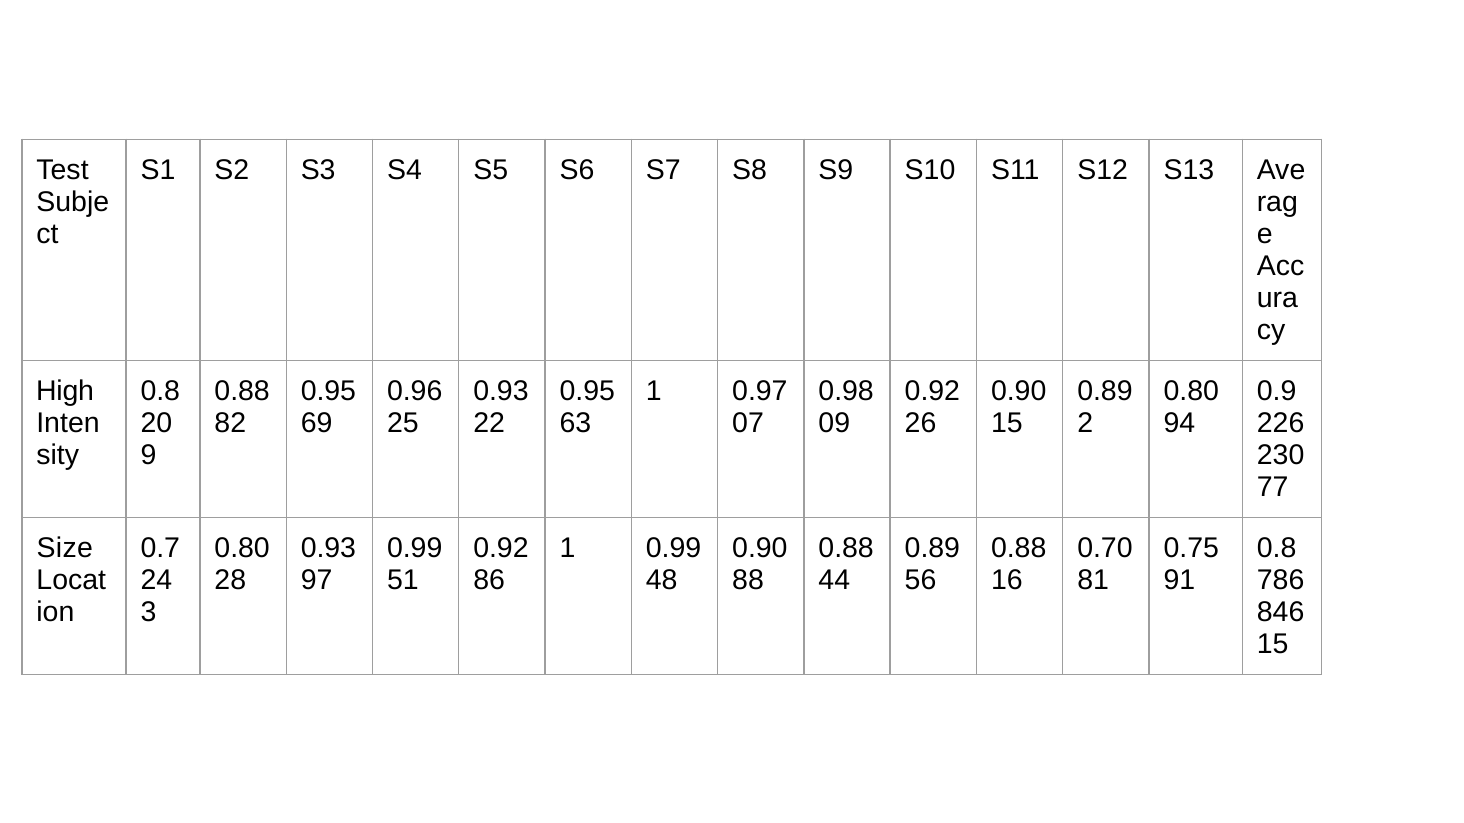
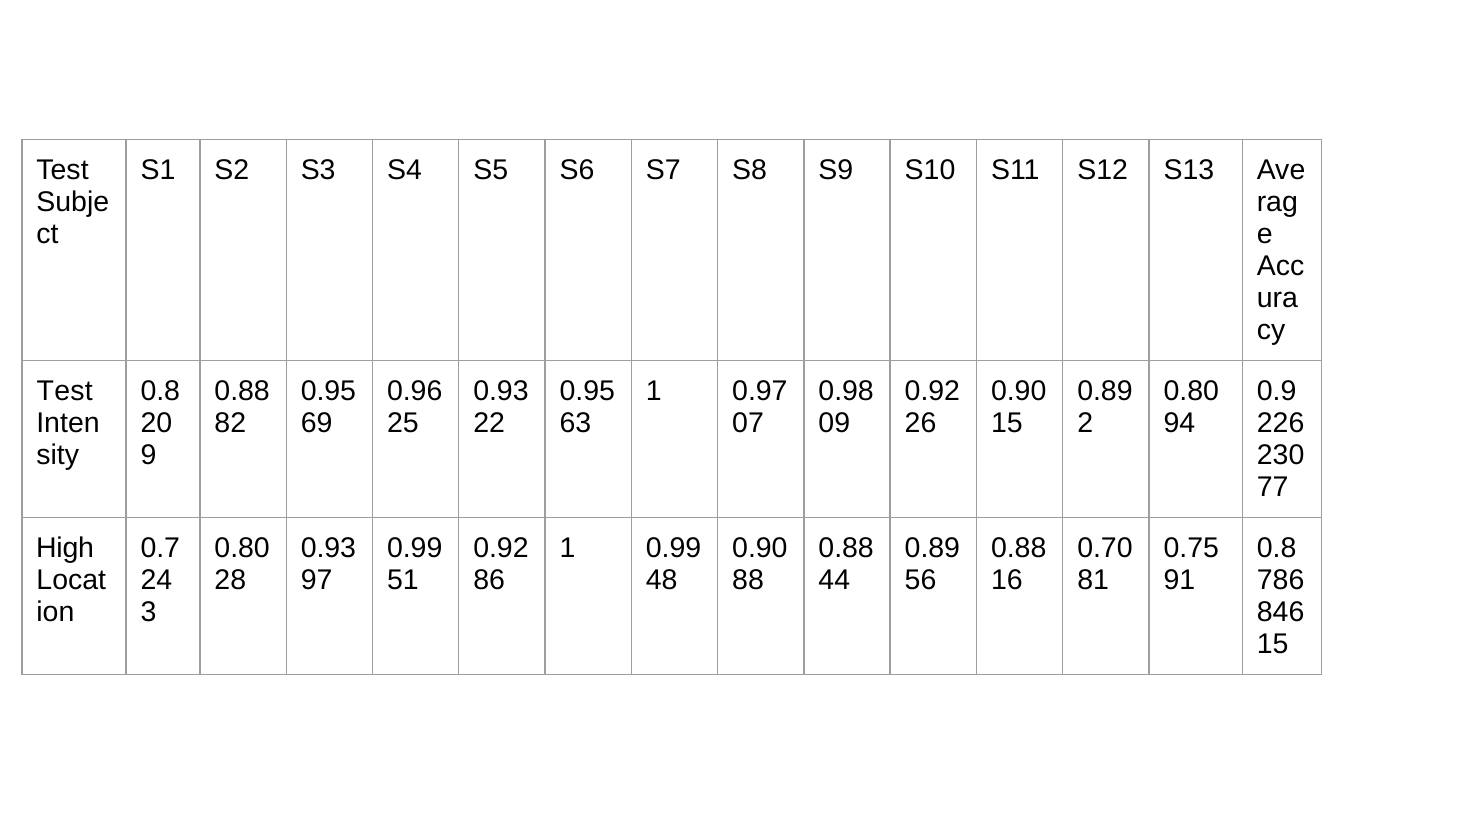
High: High -> Test (65, 391)
Size: Size -> High (65, 549)
